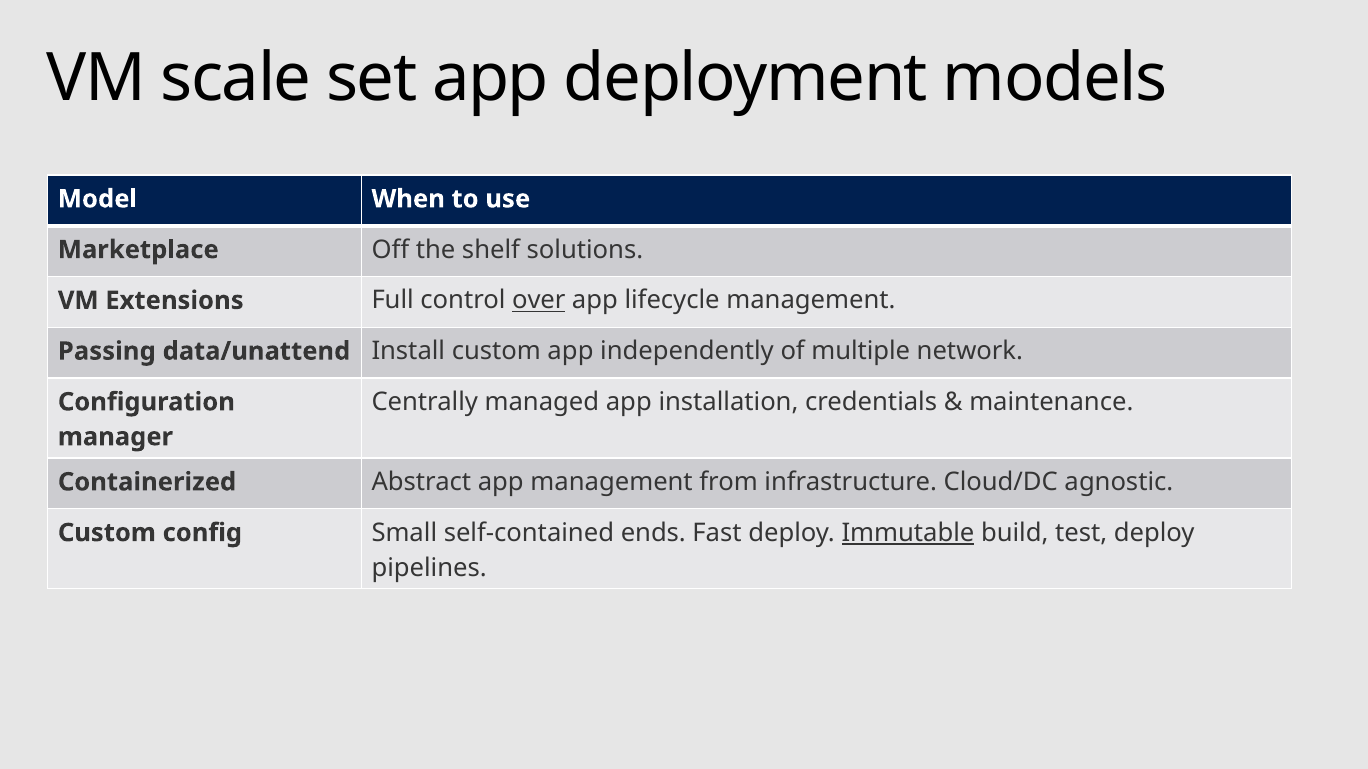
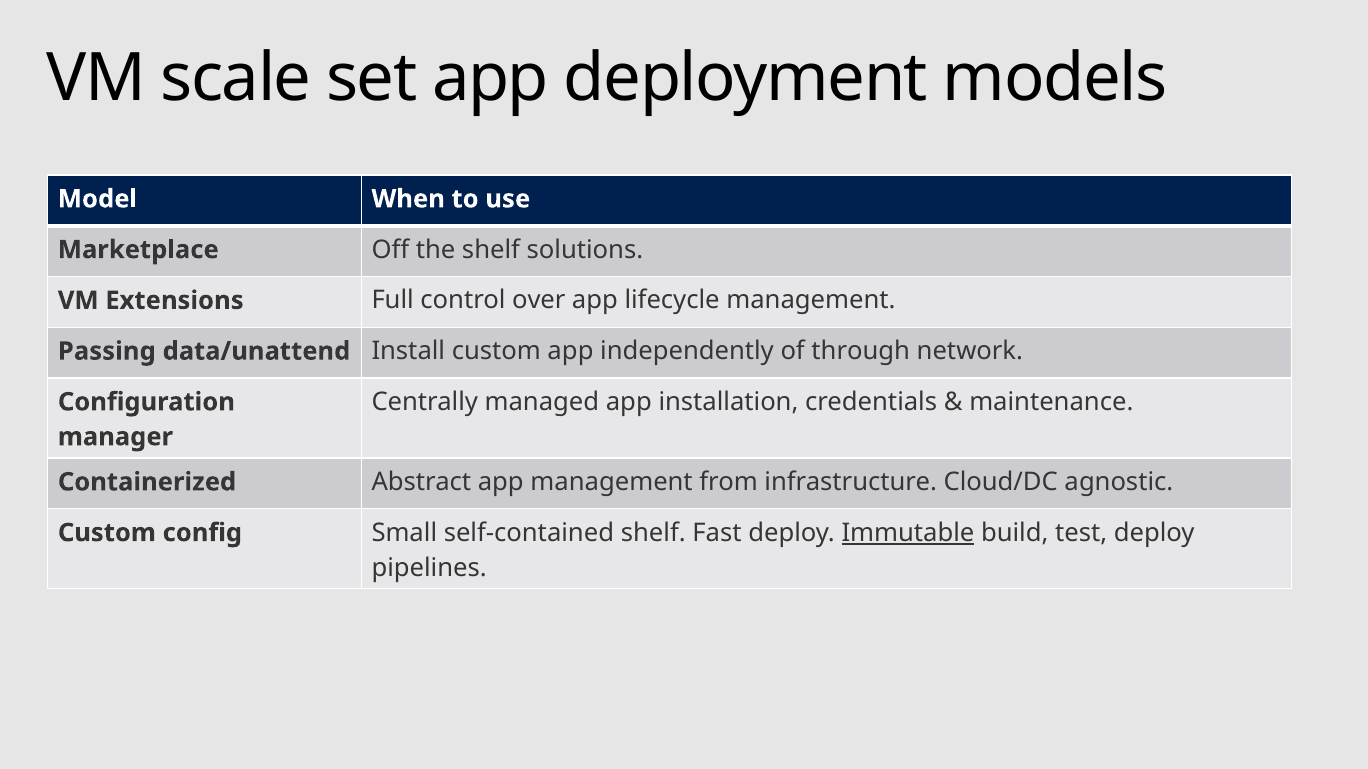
over underline: present -> none (539, 301)
multiple: multiple -> through (861, 351)
self-contained ends: ends -> shelf (653, 533)
